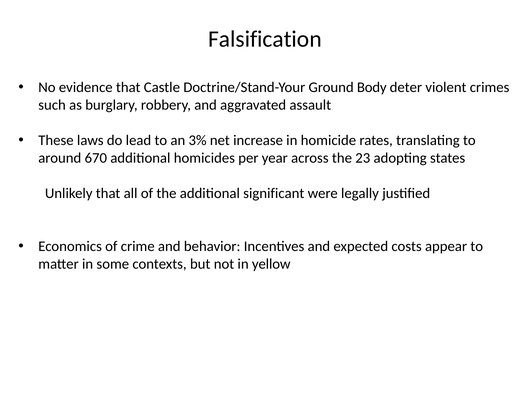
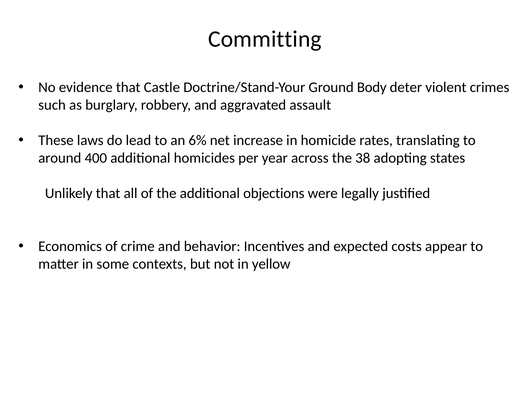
Falsification: Falsification -> Committing (265, 39)
3%: 3% -> 6% (198, 141)
670: 670 -> 400 (96, 158)
23: 23 -> 38 (363, 158)
significant: significant -> objections (274, 194)
